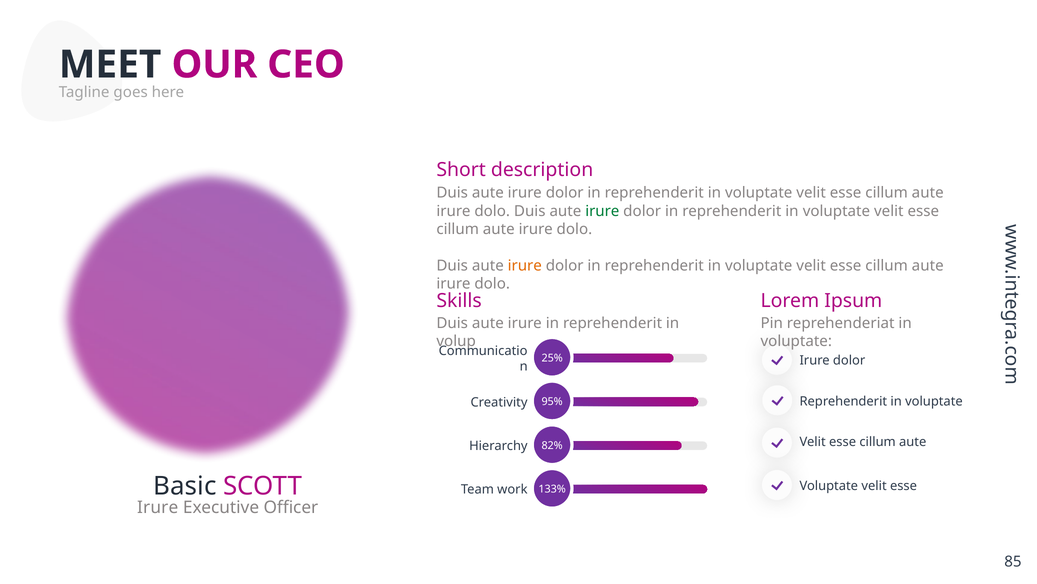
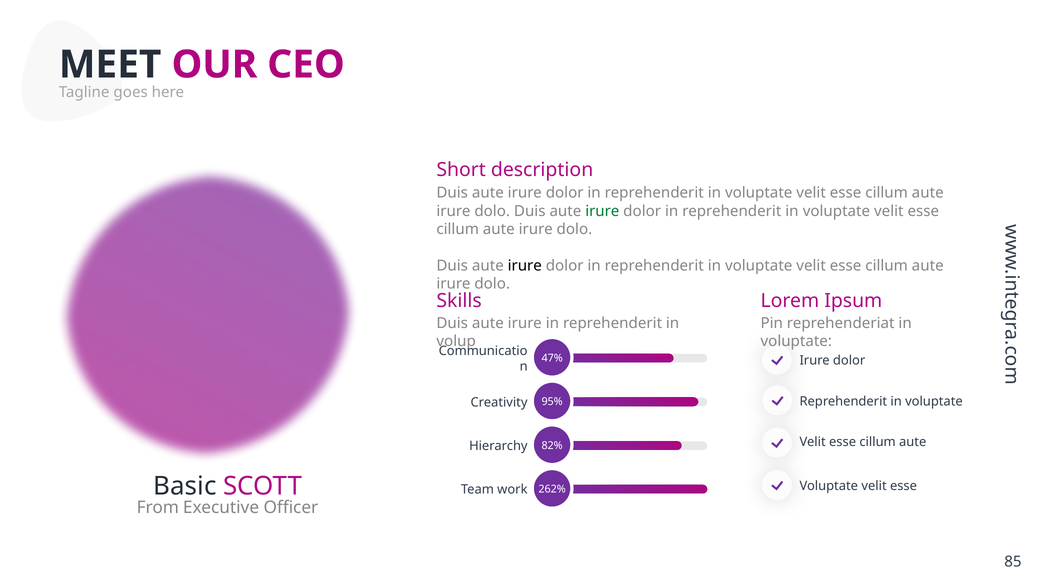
irure colour: orange -> black (525, 265)
25%: 25% -> 47% (552, 358)
133%: 133% -> 262% (552, 489)
Irure: Irure -> From (158, 507)
